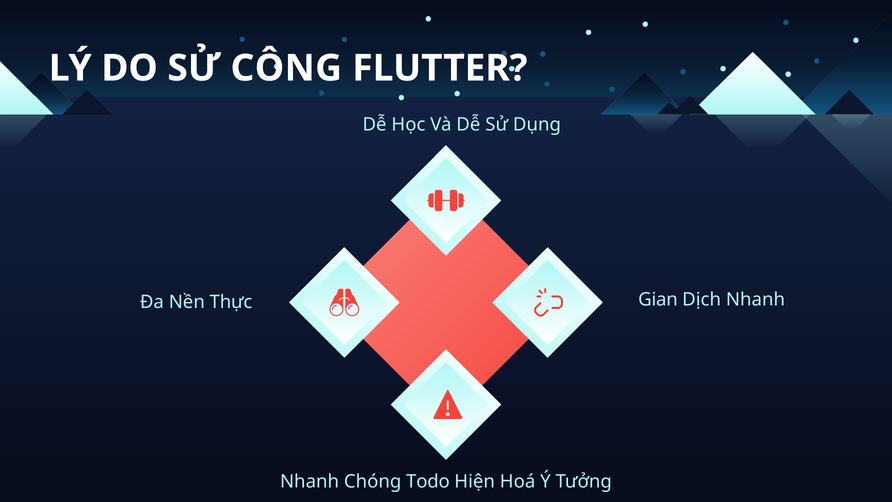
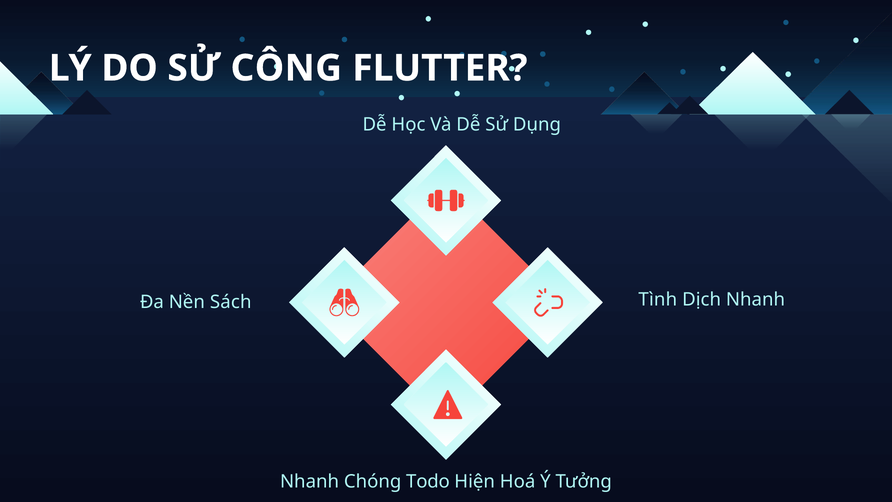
Gian: Gian -> Tình (658, 299)
Thực: Thực -> Sách (231, 302)
